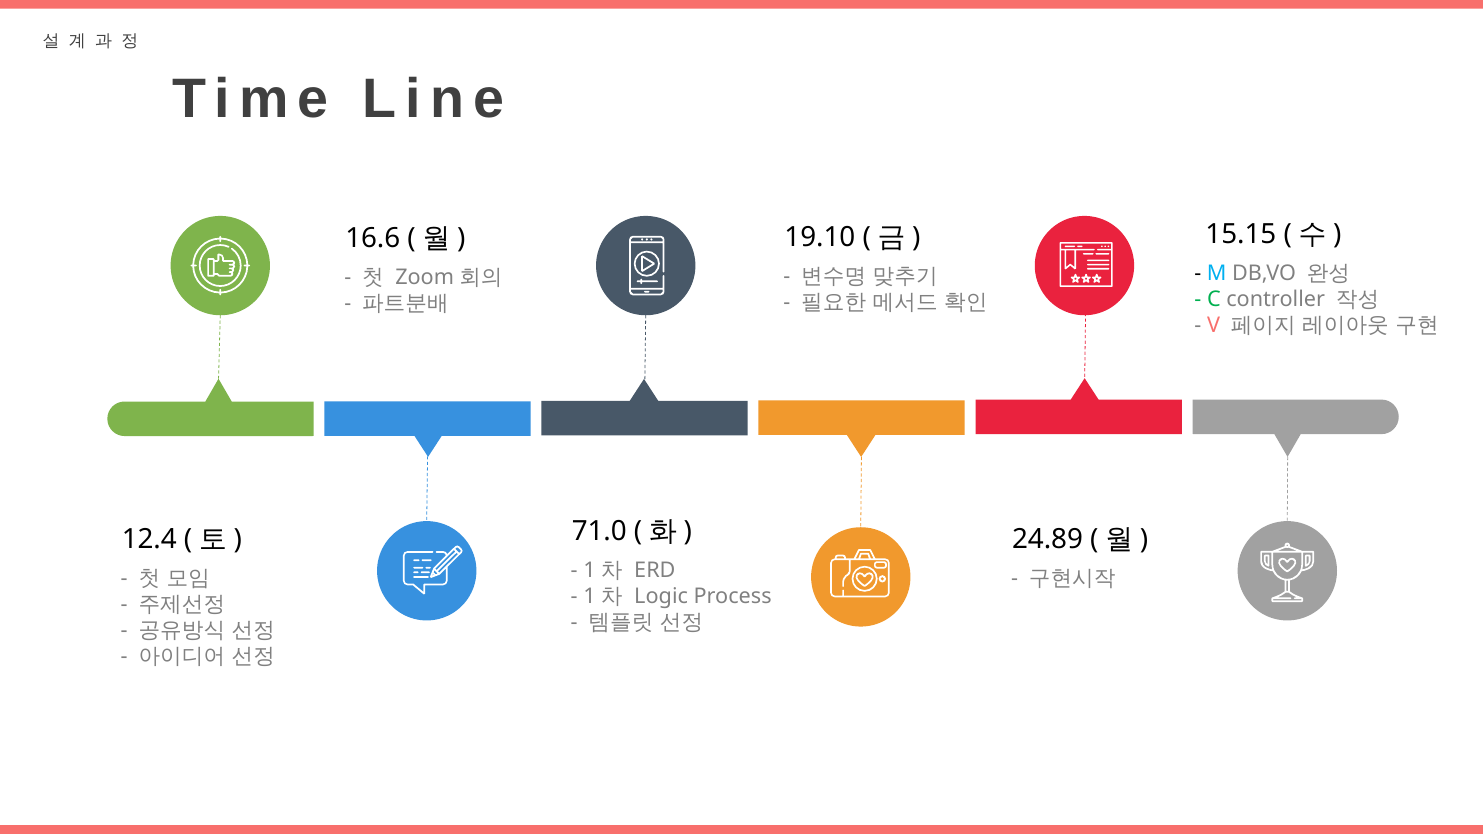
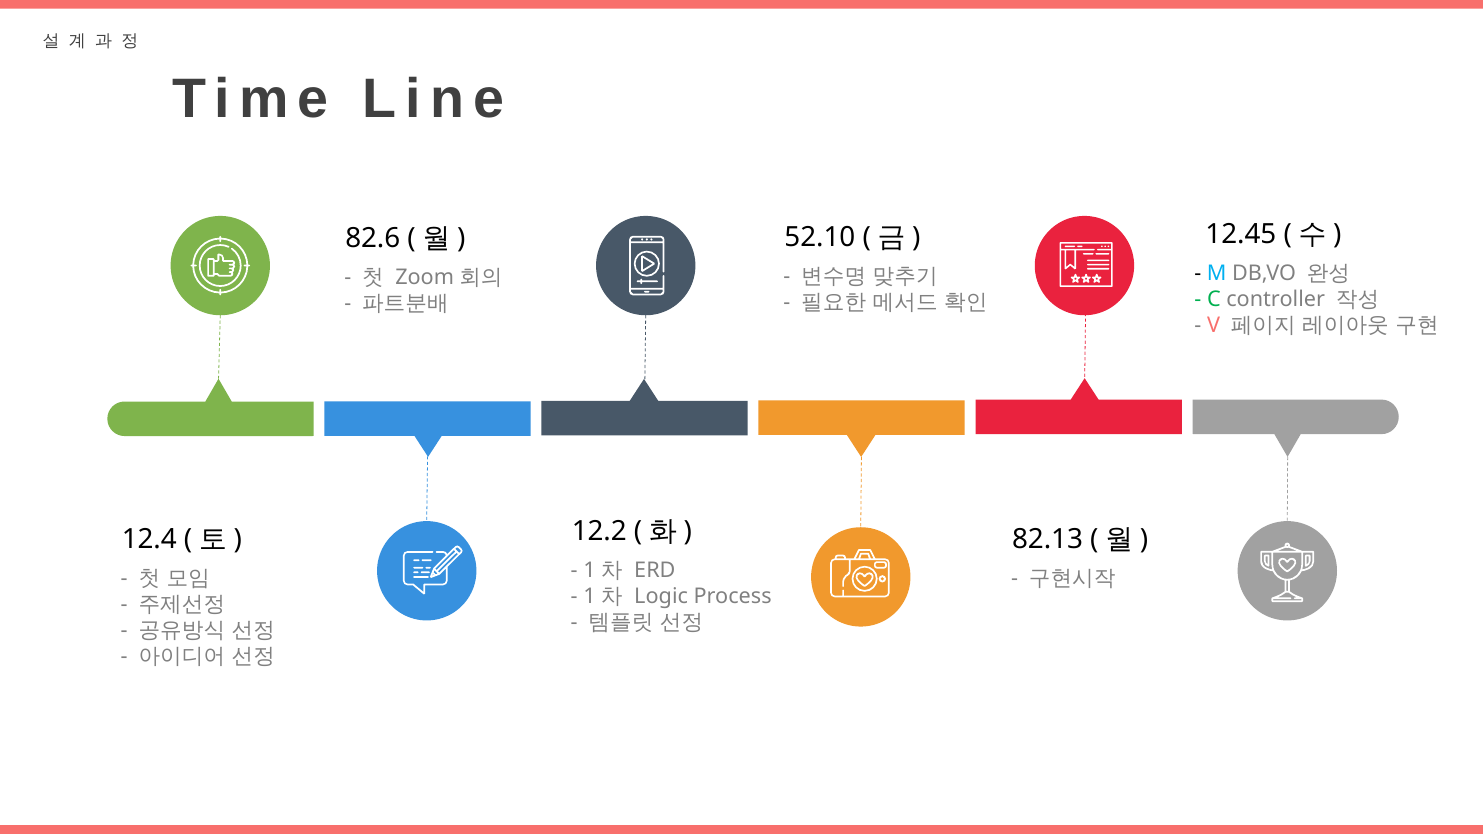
15.15: 15.15 -> 12.45 (1241, 234)
19.10: 19.10 -> 52.10 (820, 237)
16.6: 16.6 -> 82.6 (373, 239)
71.0: 71.0 -> 12.2 (599, 531)
24.89: 24.89 -> 82.13 (1048, 539)
